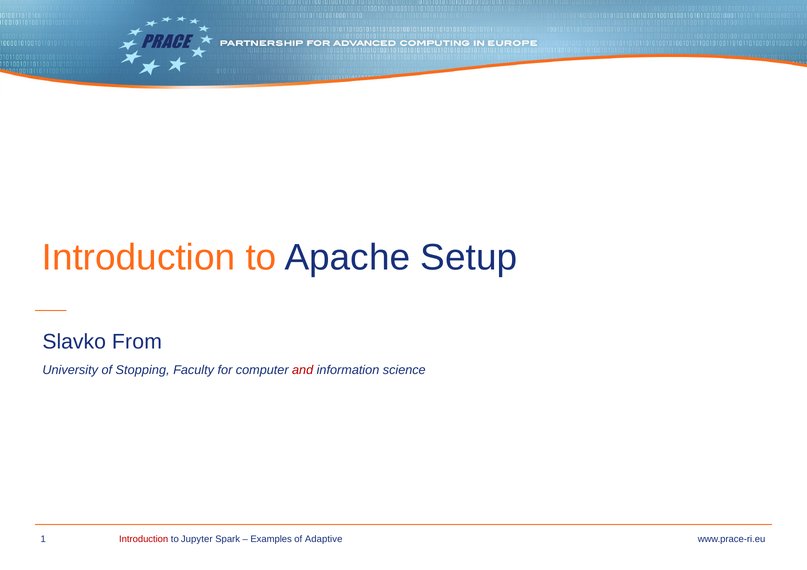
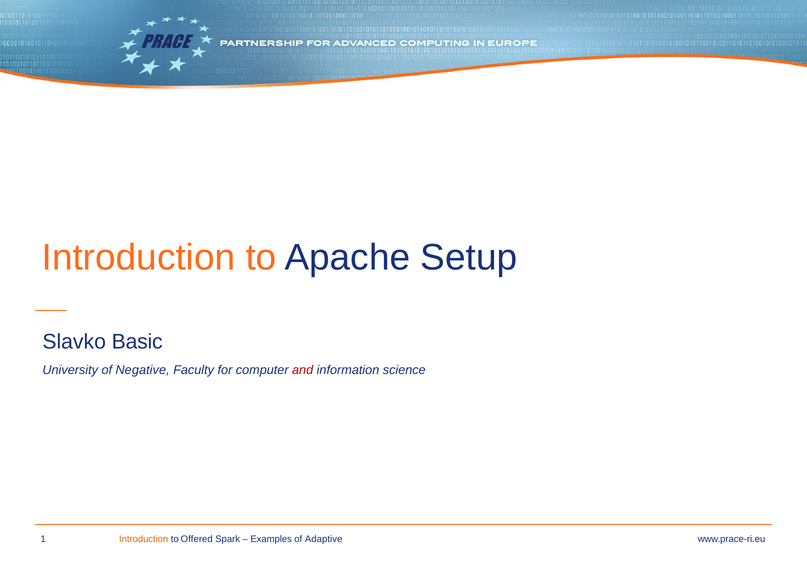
From: From -> Basic (137, 342)
Stopping: Stopping -> Negative (143, 371)
Introduction colour: red -> orange (144, 540)
Jupyter: Jupyter -> Offered (197, 540)
